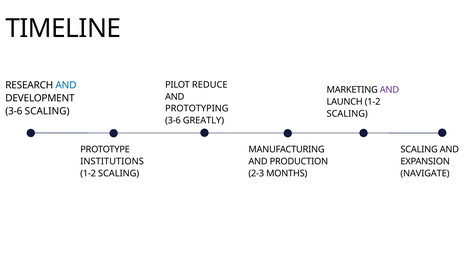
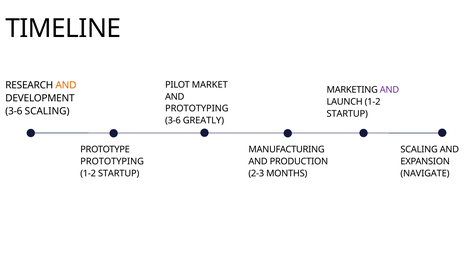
REDUCE: REDUCE -> MARKET (210, 85)
AND colour: blue -> orange (66, 85)
SCALING: SCALING -> STARTUP (347, 114)
INSTITUTIONS: INSTITUTIONS -> PROTOTYPING (112, 161)
SCALING: SCALING -> STARTUP (119, 173)
